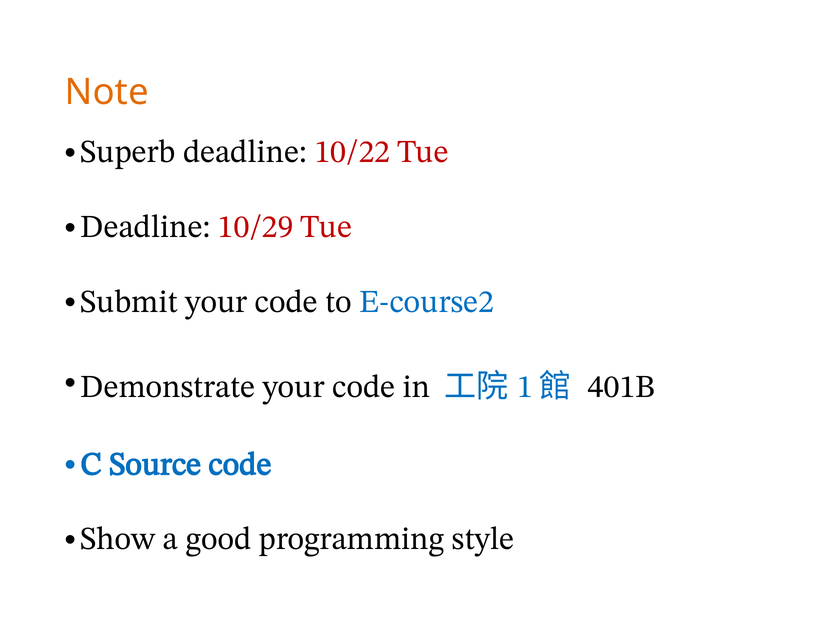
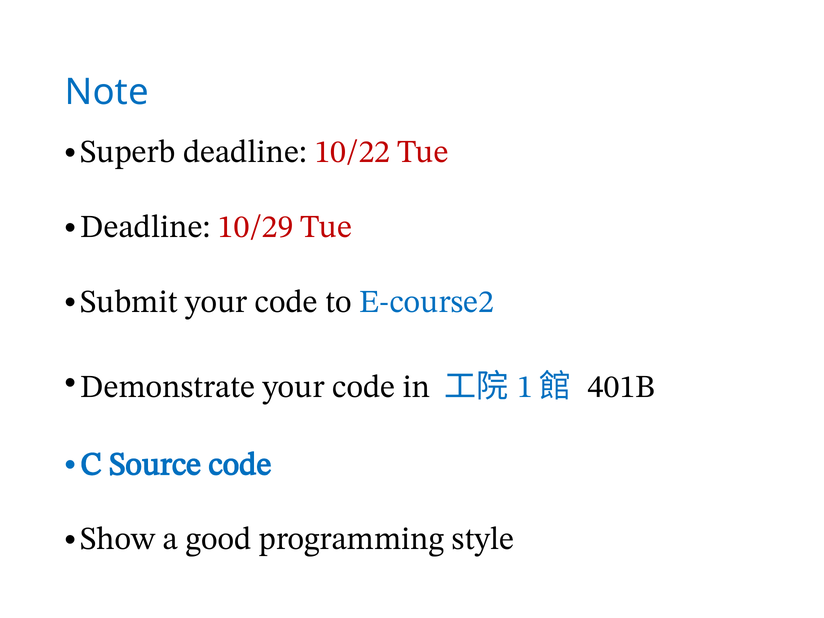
Note colour: orange -> blue (107, 92)
